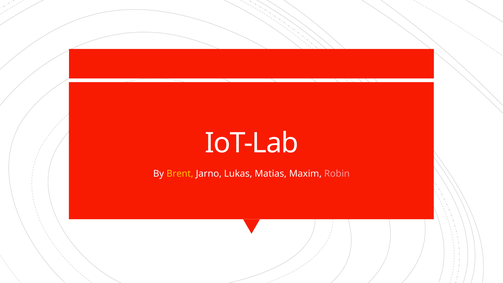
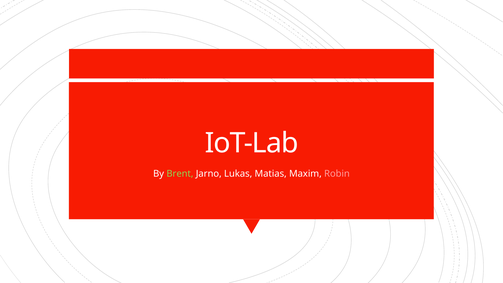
Brent colour: yellow -> light green (180, 174)
